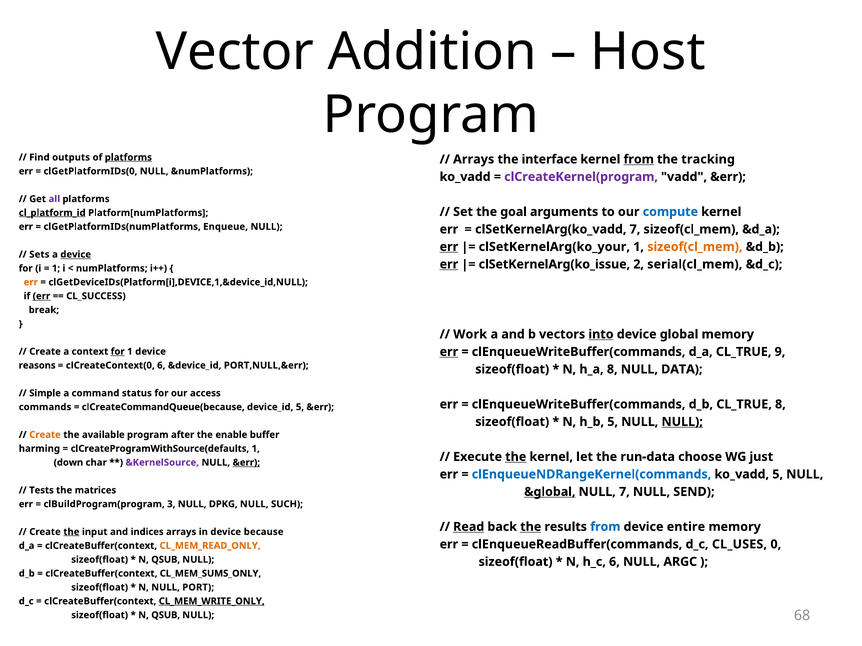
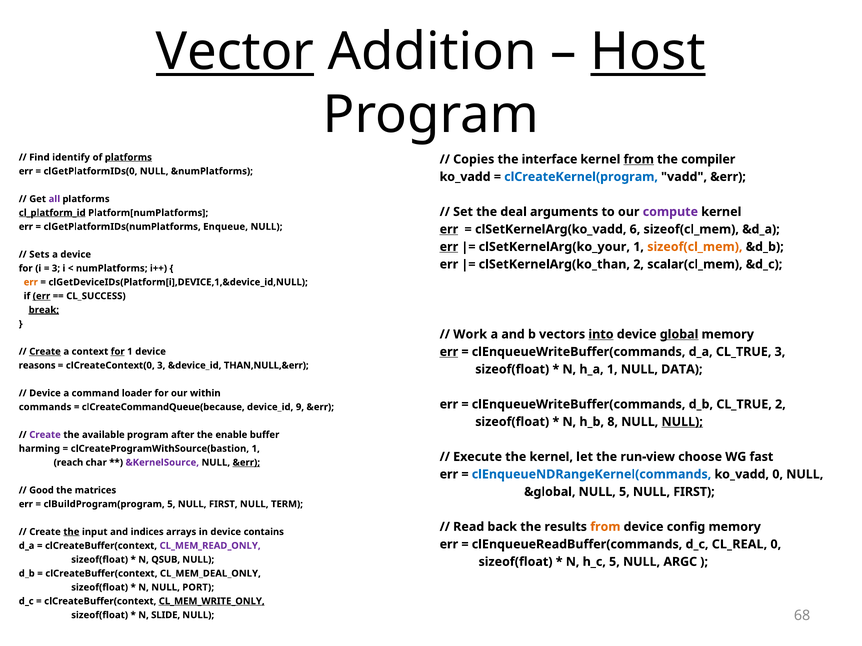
Vector underline: none -> present (235, 52)
Host underline: none -> present (648, 52)
outputs: outputs -> identify (71, 157)
Arrays: Arrays -> Copies (474, 159)
tracking: tracking -> compiler (708, 159)
clCreateKernel(program colour: purple -> blue (581, 177)
goal: goal -> deal (514, 212)
compute colour: blue -> purple (670, 212)
err underline: none -> present (449, 229)
clSetKernelArg(ko_vadd 7: 7 -> 6 (635, 229)
device underline: present -> none (76, 255)
err underline: present -> none (449, 264)
clSetKernelArg(ko_issue: clSetKernelArg(ko_issue -> clSetKernelArg(ko_than (554, 264)
serial(cl_mem: serial(cl_mem -> scalar(cl_mem (695, 264)
1: 1 -> 3 (56, 269)
break underline: none -> present (44, 310)
global underline: none -> present (679, 335)
CL_TRUE 9: 9 -> 3 (780, 352)
Create underline: none -> present (45, 352)
clCreateContext(0 6: 6 -> 3 (161, 366)
PORT,NULL,&err: PORT,NULL,&err -> THAN,NULL,&err (266, 366)
h_a 8: 8 -> 1 (612, 370)
Simple: Simple -> Device (45, 393)
status: status -> loader (137, 393)
access: access -> within (205, 393)
CL_TRUE 8: 8 -> 2 (780, 405)
device_id 5: 5 -> 9 (300, 407)
h_b 5: 5 -> 8 (613, 422)
Create colour: orange -> purple (45, 435)
clCreateProgramWithSource(defaults: clCreateProgramWithSource(defaults -> clCreateProgramWithSource(bastion (160, 449)
the underline: present -> none (516, 457)
run-data: run-data -> run-view (648, 457)
just: just -> fast (761, 457)
down: down -> reach (68, 463)
ko_vadd 5: 5 -> 0 (778, 475)
Tests: Tests -> Good (41, 491)
&global underline: present -> none (550, 492)
NULL 7: 7 -> 5 (624, 492)
SEND: SEND -> FIRST (694, 492)
clBuildProgram(program 3: 3 -> 5 (171, 504)
DPKG: DPKG -> FIRST (223, 504)
SUCH: SUCH -> TERM (287, 504)
Read underline: present -> none (469, 527)
the underline: present -> none (531, 527)
from colour: blue -> orange (605, 527)
entire: entire -> config (686, 527)
because: because -> contains (264, 532)
CL_USES: CL_USES -> CL_REAL (739, 545)
CL_MEM_READ_ONLY colour: orange -> purple (210, 546)
h_c 6: 6 -> 5 (614, 562)
CL_MEM_SUMS_ONLY: CL_MEM_SUMS_ONLY -> CL_MEM_DEAL_ONLY (210, 574)
QSUB: QSUB -> SLIDE (166, 616)
